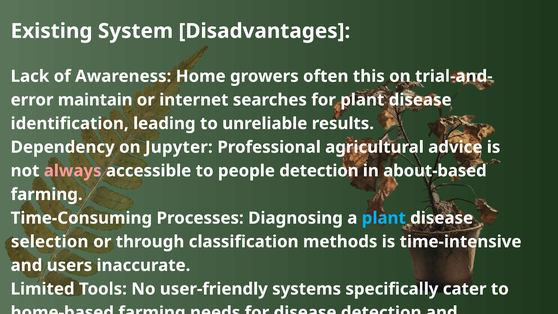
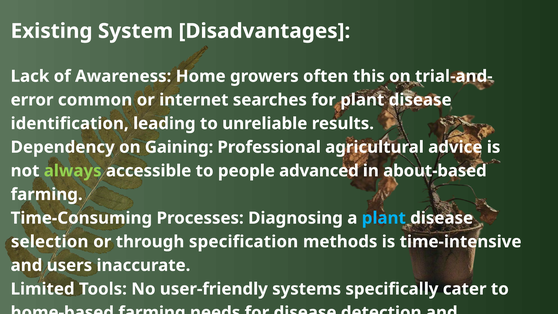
maintain: maintain -> common (95, 100)
Jupyter: Jupyter -> Gaining (179, 147)
always colour: pink -> light green (73, 171)
people detection: detection -> advanced (319, 171)
classification: classification -> specification (244, 242)
